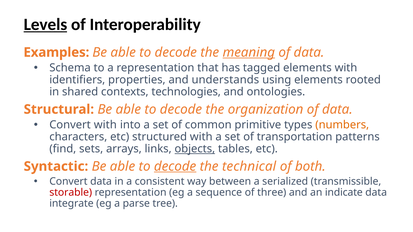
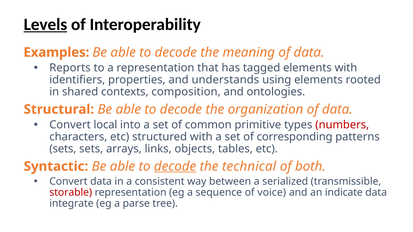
meaning underline: present -> none (249, 52)
Schema: Schema -> Reports (70, 68)
technologies: technologies -> composition (186, 92)
Convert with: with -> local (105, 125)
numbers colour: orange -> red (342, 125)
transportation: transportation -> corresponding (295, 137)
find: find -> sets (63, 149)
objects underline: present -> none (195, 149)
three: three -> voice (272, 193)
